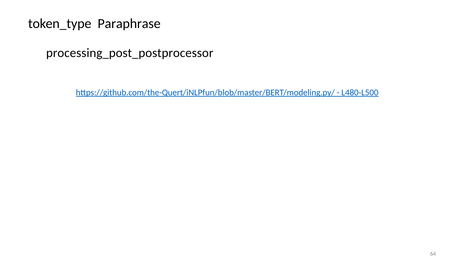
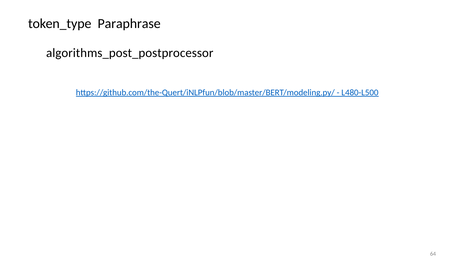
processing_post_postprocessor: processing_post_postprocessor -> algorithms_post_postprocessor (130, 53)
